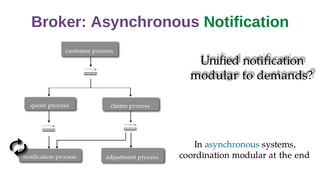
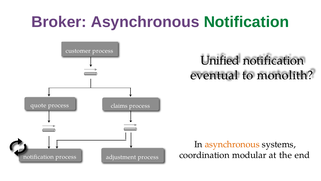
modular: modular -> eventual (214, 75)
demands: demands -> monolith (285, 75)
asynchronous colour: blue -> orange (232, 144)
